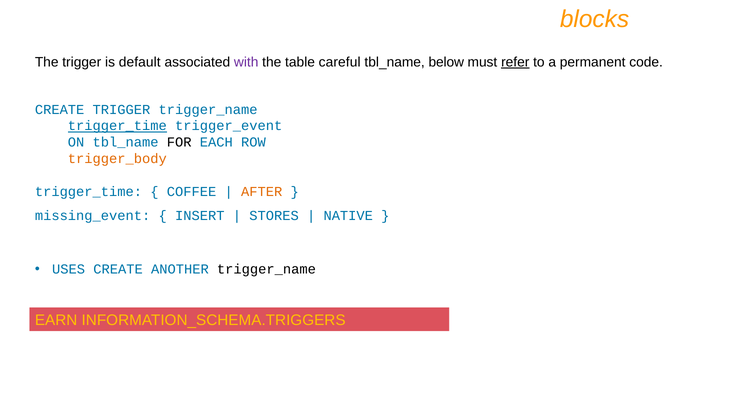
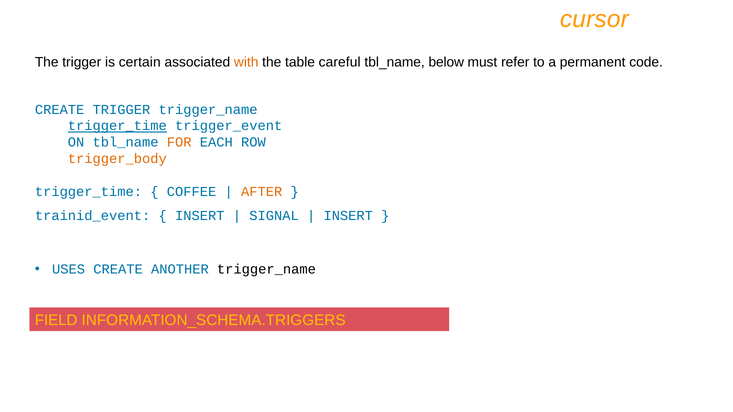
blocks: blocks -> cursor (594, 19)
default: default -> certain (140, 62)
with colour: purple -> orange (246, 62)
refer underline: present -> none (515, 62)
FOR colour: black -> orange (179, 143)
missing_event: missing_event -> trainid_event (93, 216)
STORES: STORES -> SIGNAL (274, 216)
NATIVE: NATIVE -> INSERT (348, 216)
EARN: EARN -> FIELD (56, 321)
